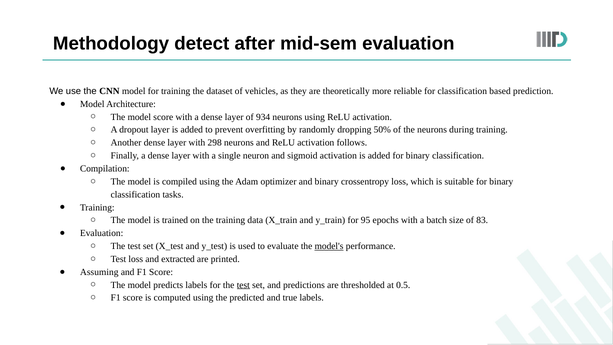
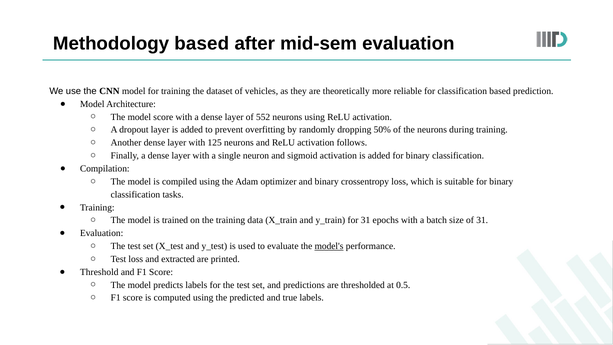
Methodology detect: detect -> based (202, 43)
934: 934 -> 552 (263, 117)
298: 298 -> 125 (215, 143)
for 95: 95 -> 31 (366, 220)
of 83: 83 -> 31 (482, 220)
Assuming: Assuming -> Threshold (99, 272)
test underline: present -> none (243, 285)
